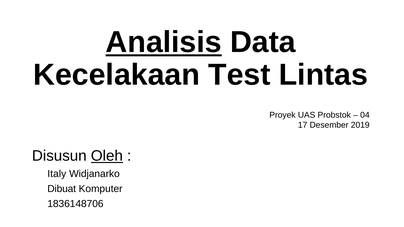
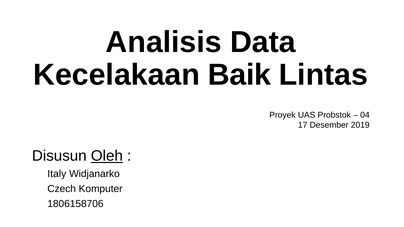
Analisis underline: present -> none (164, 42)
Test: Test -> Baik (239, 75)
Dibuat: Dibuat -> Czech (62, 189)
1836148706: 1836148706 -> 1806158706 (75, 204)
